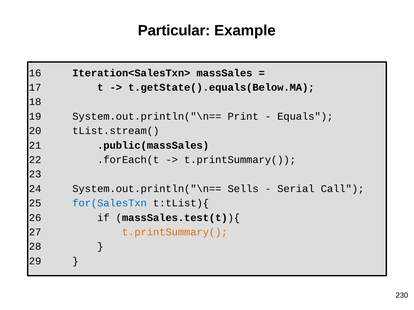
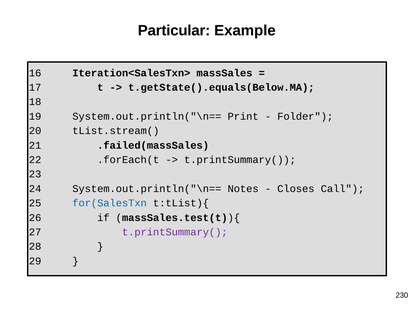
Equals: Equals -> Folder (305, 117)
.public(massSales: .public(massSales -> .failed(massSales (153, 146)
Sells: Sells -> Notes (243, 189)
Serial: Serial -> Closes (296, 189)
t.printSummary( colour: orange -> purple (175, 232)
